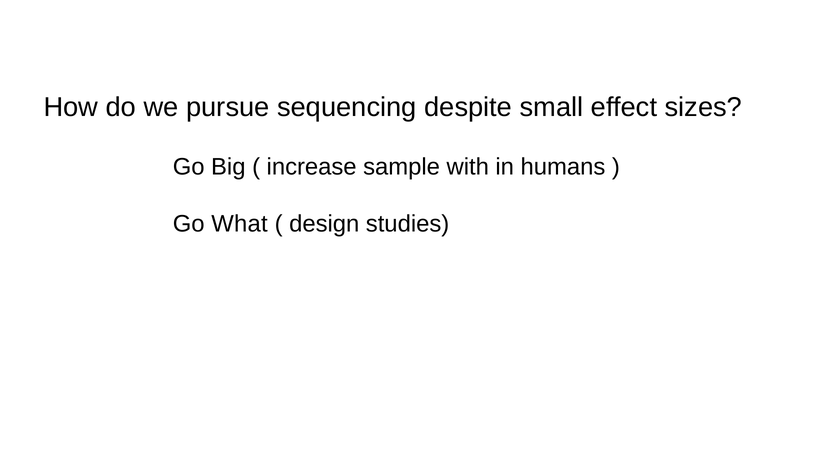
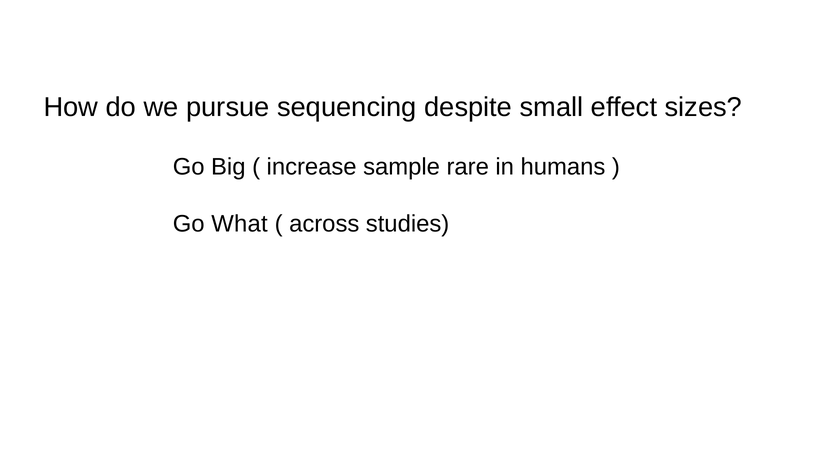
with: with -> rare (468, 167)
design: design -> across (324, 224)
